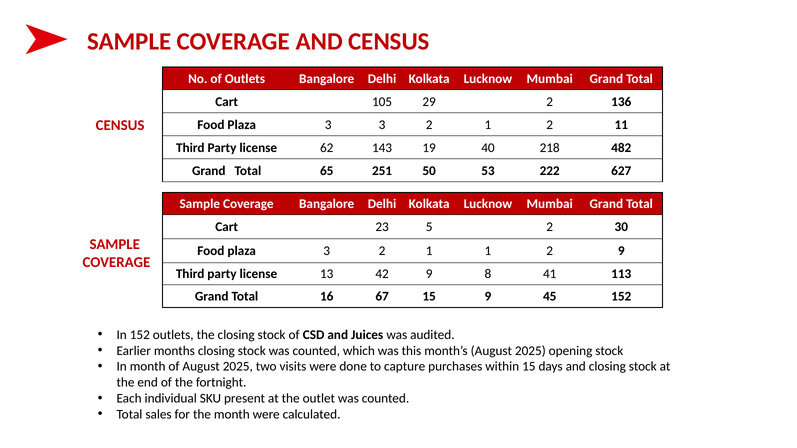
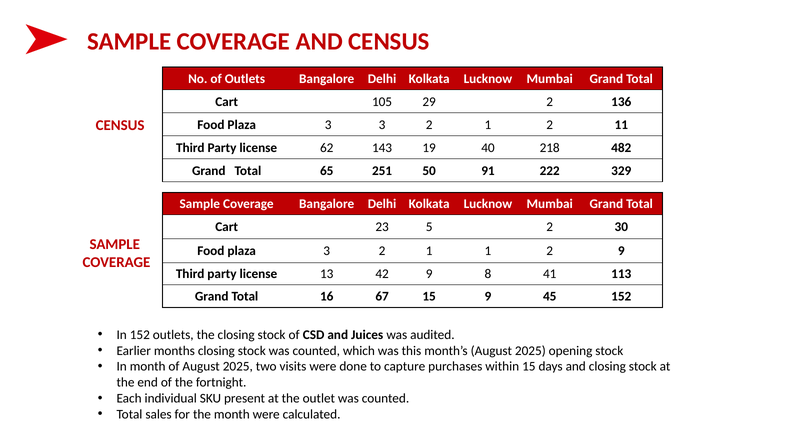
53: 53 -> 91 (488, 171)
627: 627 -> 329 (621, 171)
